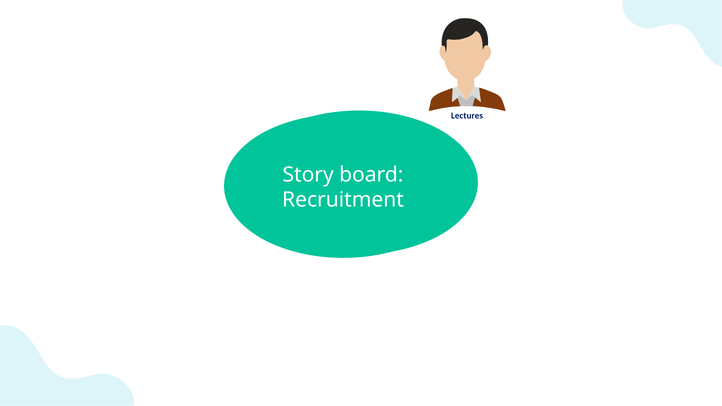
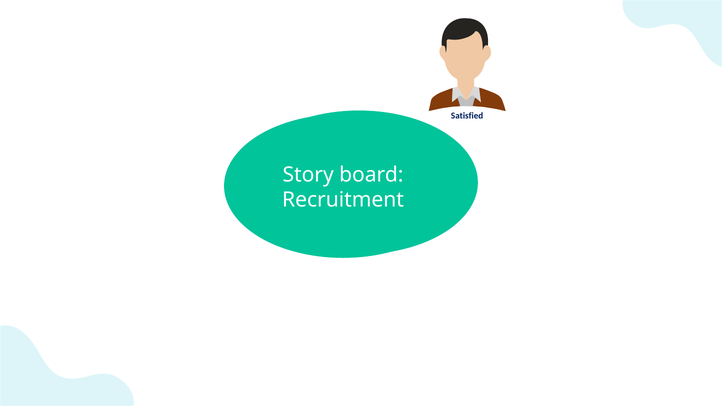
Lectures: Lectures -> Satisfied (467, 116)
